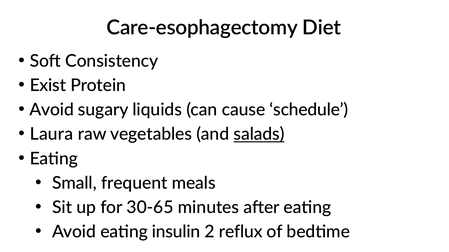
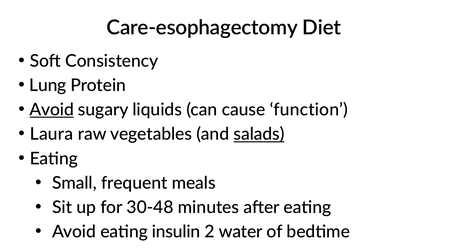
Exist: Exist -> Lung (48, 86)
Avoid underline: none -> present (52, 110)
schedule: schedule -> function (309, 110)
30-65: 30-65 -> 30-48 (150, 208)
reflux: reflux -> water (241, 232)
